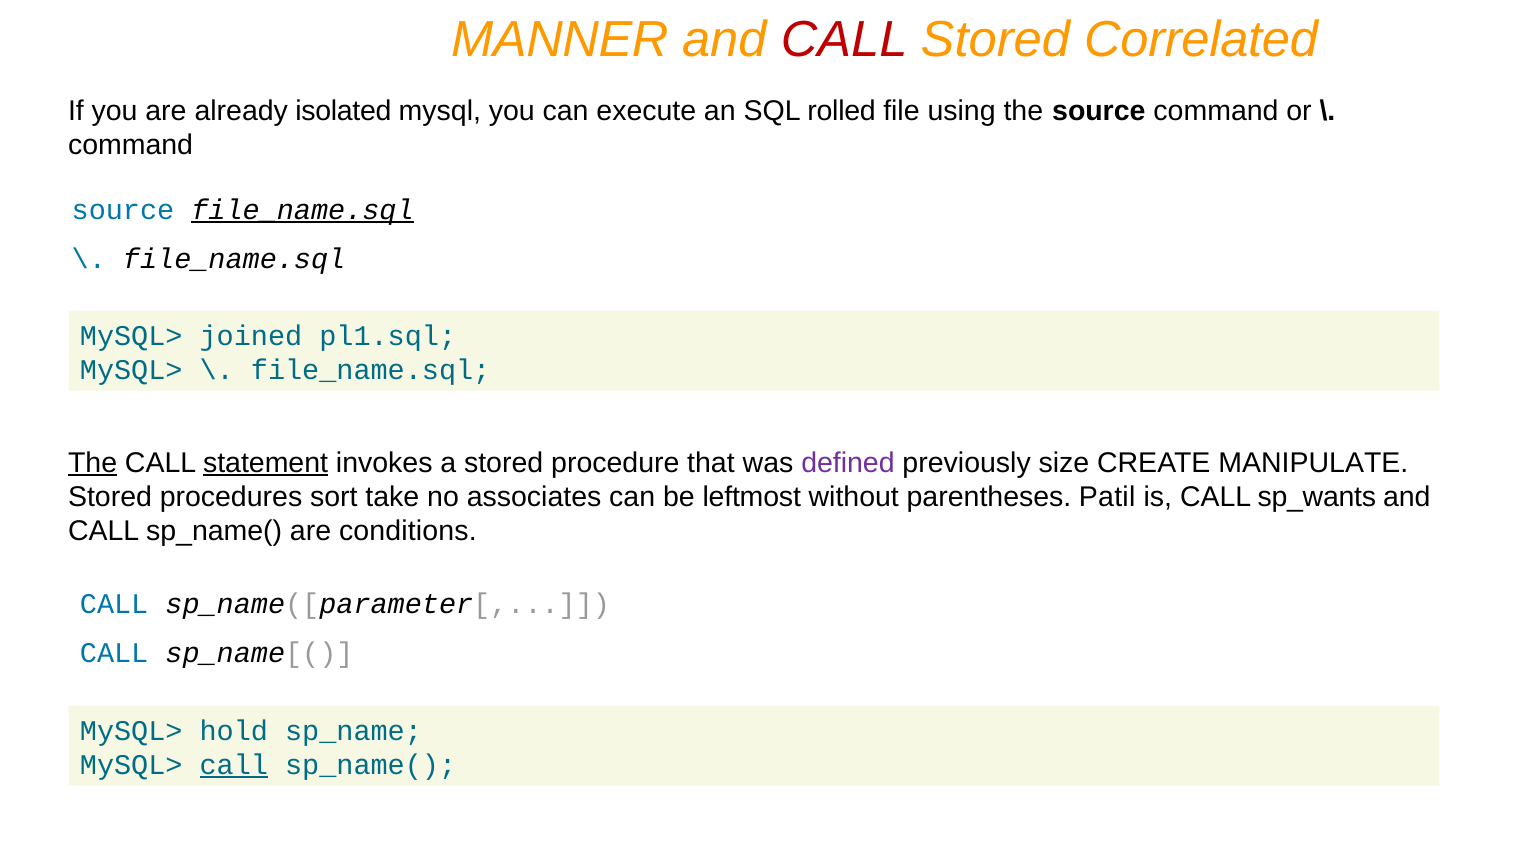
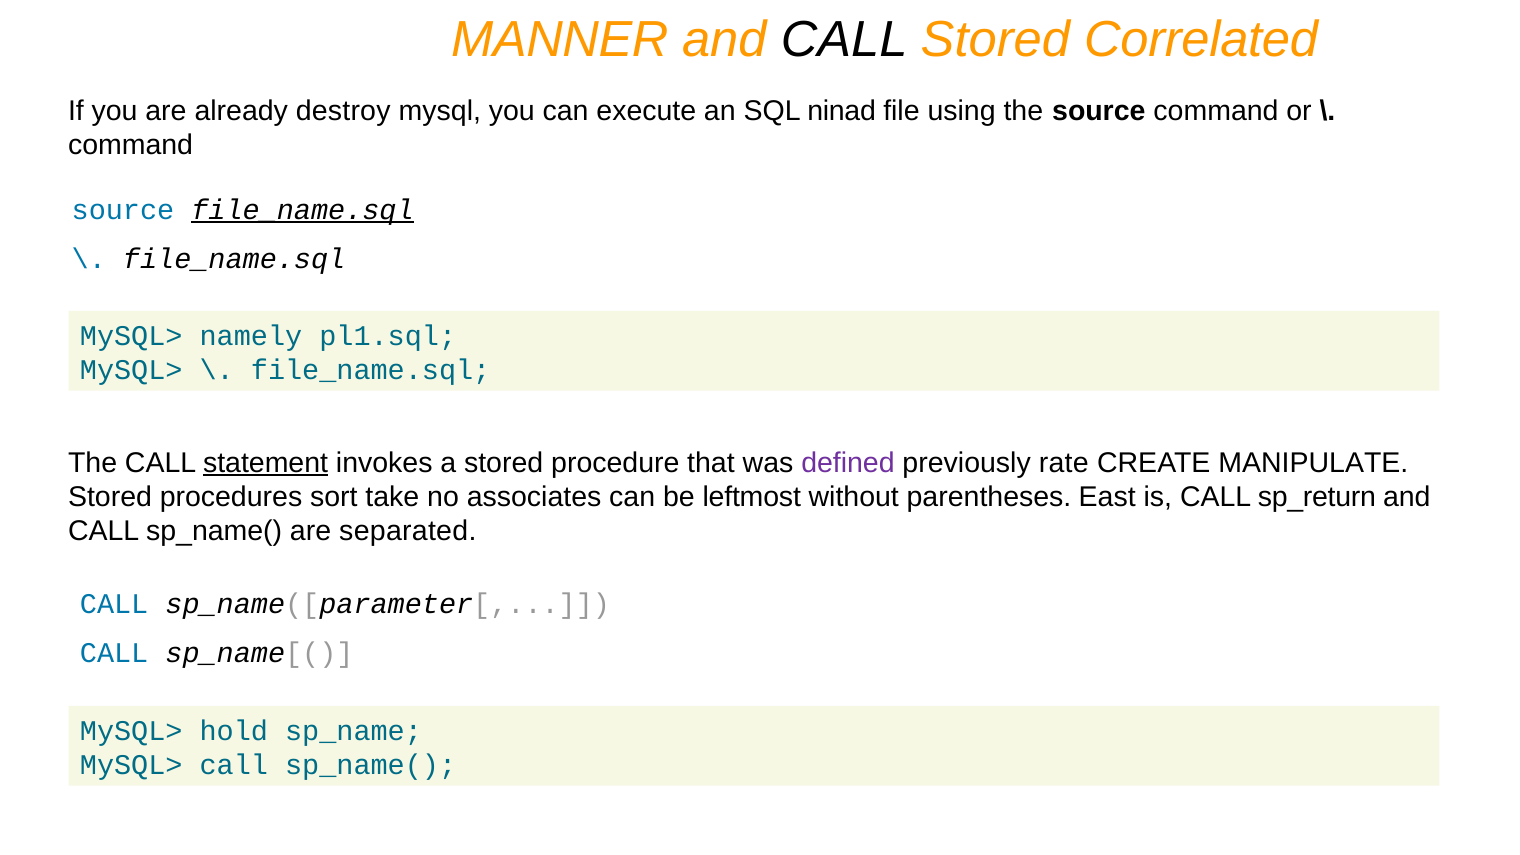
CALL colour: red -> black (844, 40)
isolated: isolated -> destroy (343, 111)
rolled: rolled -> ninad (842, 111)
joined: joined -> namely (251, 336)
The underline: present -> none (93, 463)
size: size -> rate (1064, 463)
Patil: Patil -> East (1107, 497)
sp_wants: sp_wants -> sp_return (1317, 497)
conditions: conditions -> separated (408, 531)
call underline: present -> none (234, 765)
